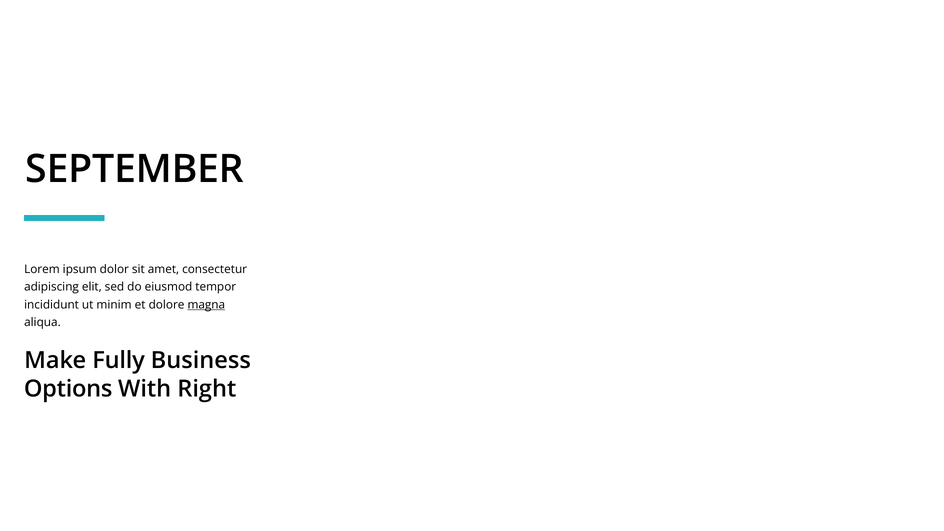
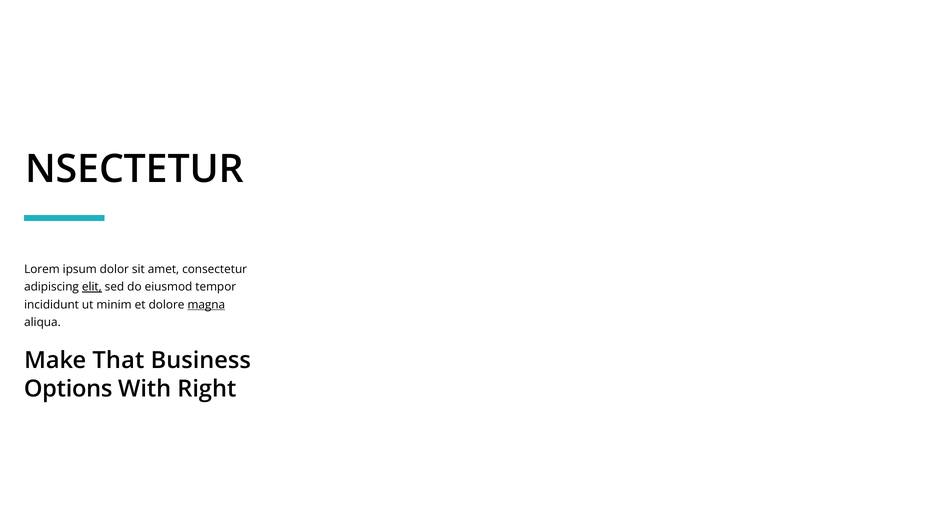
SEPTEMBER: SEPTEMBER -> NSECTETUR (135, 170)
elit underline: none -> present (92, 287)
Fully: Fully -> That (118, 361)
